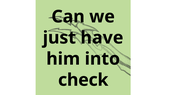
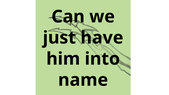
check: check -> name (83, 80)
